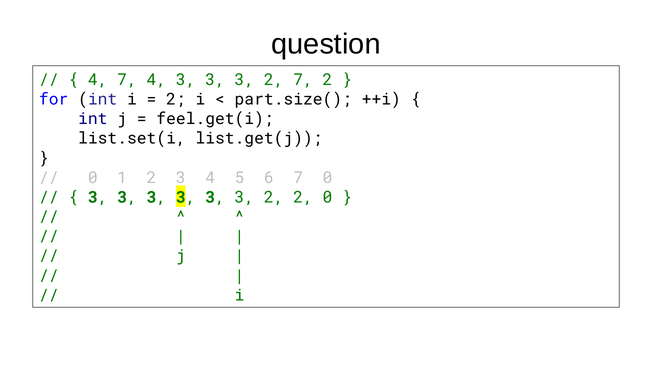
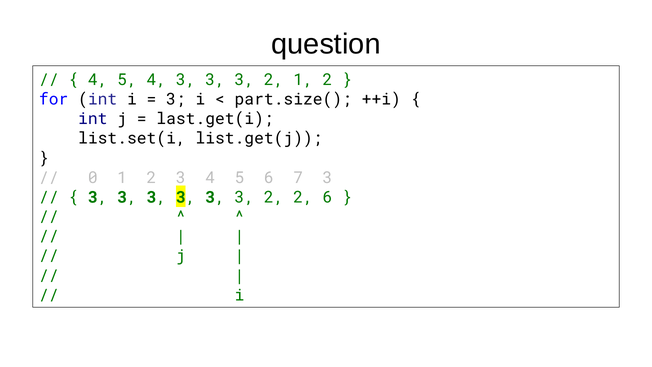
7: 7 -> 5 (127, 80)
2 7: 7 -> 1 (303, 80)
2: 2 -> 3 (176, 99)
feel.get(i: feel.get(i -> last.get(i (215, 119)
7 0: 0 -> 3 (328, 178)
2 0: 0 -> 6 (328, 197)
